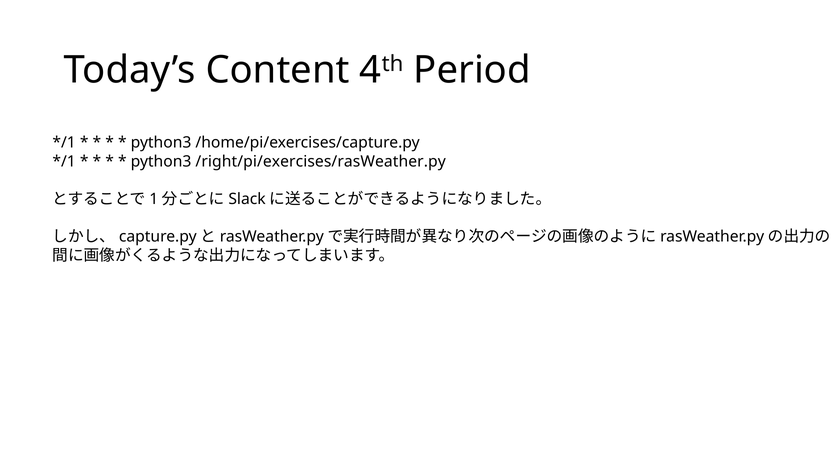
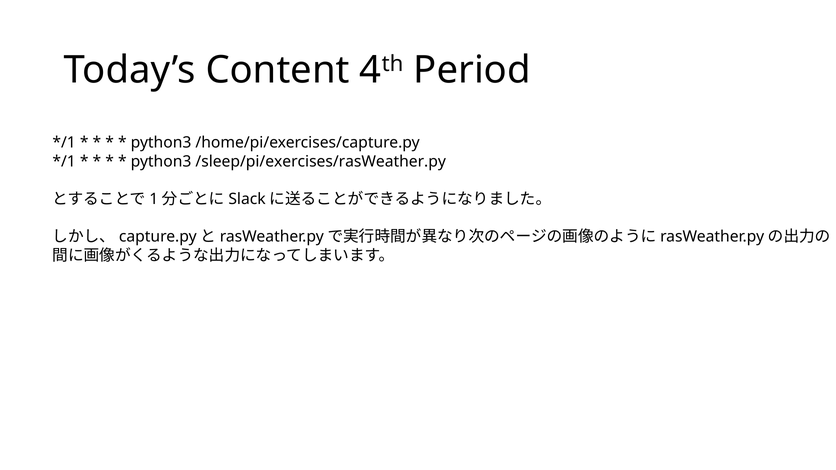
/right/pi/exercises/rasWeather.py: /right/pi/exercises/rasWeather.py -> /sleep/pi/exercises/rasWeather.py (321, 162)
